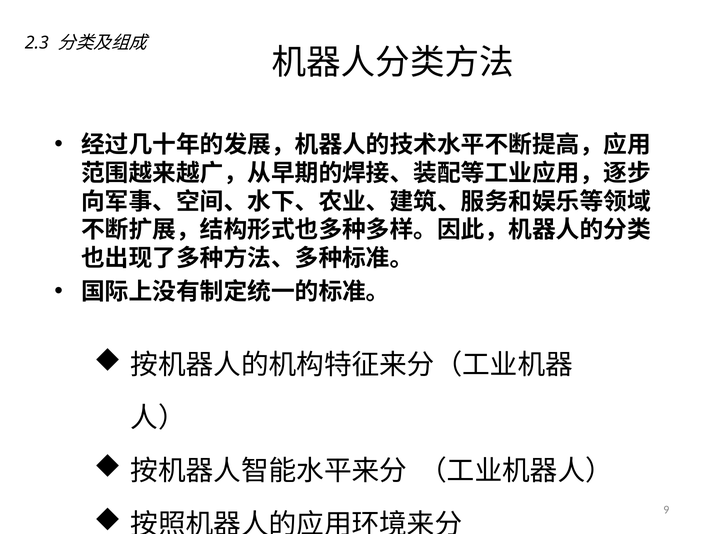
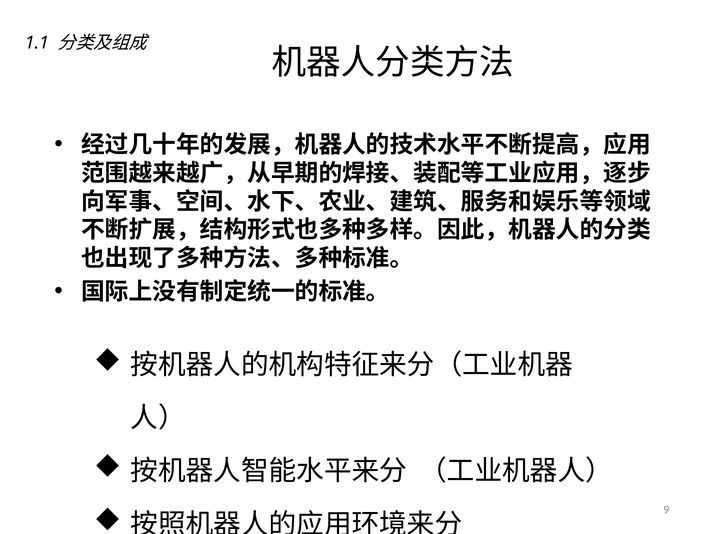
2.3: 2.3 -> 1.1 (37, 43)
